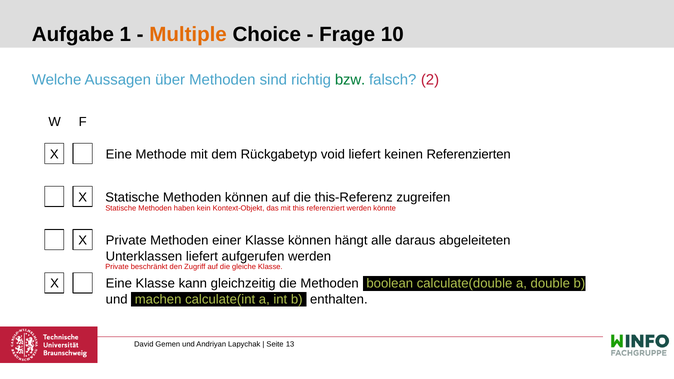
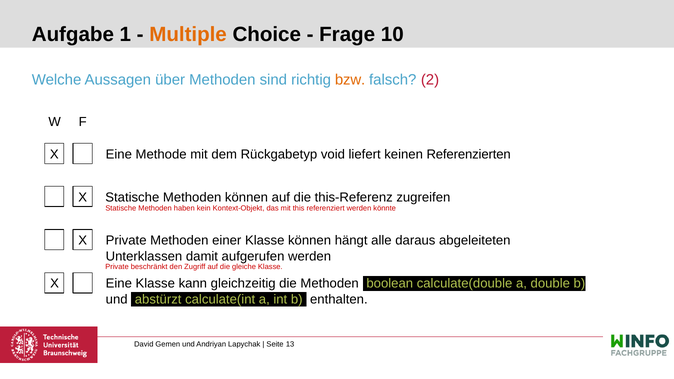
bzw colour: green -> orange (350, 80)
Unterklassen liefert: liefert -> damit (202, 256)
machen: machen -> abstürzt (158, 299)
